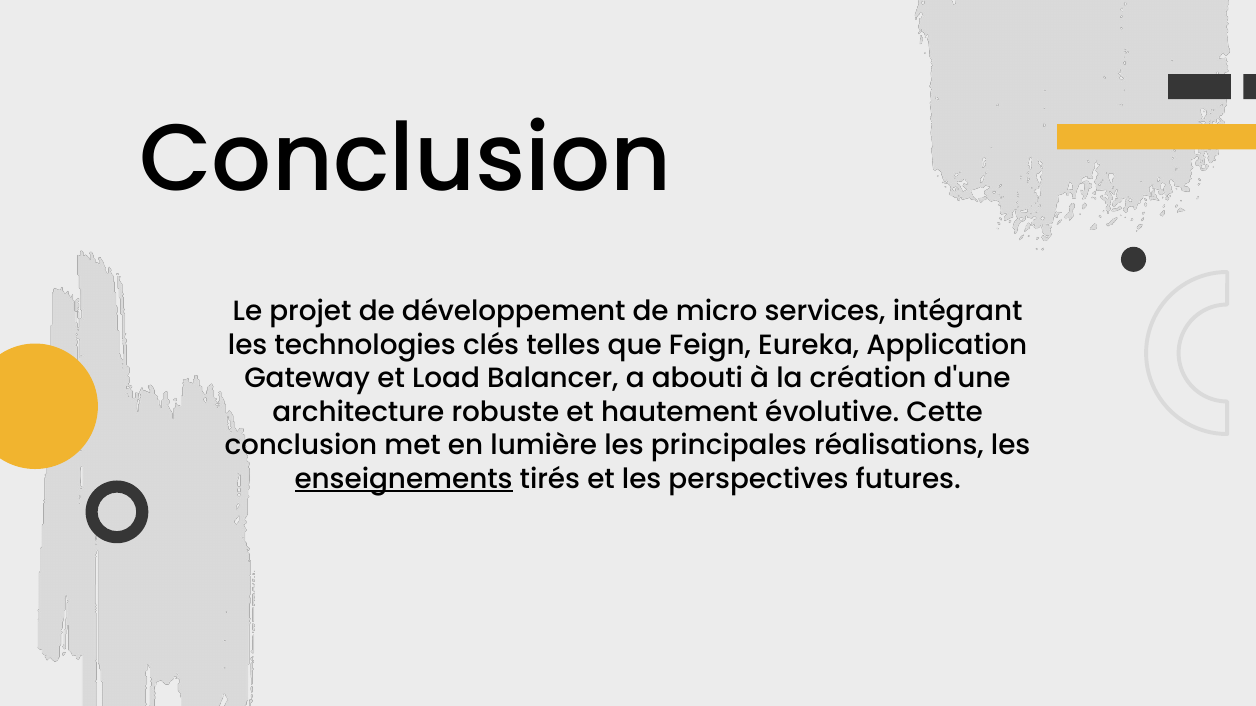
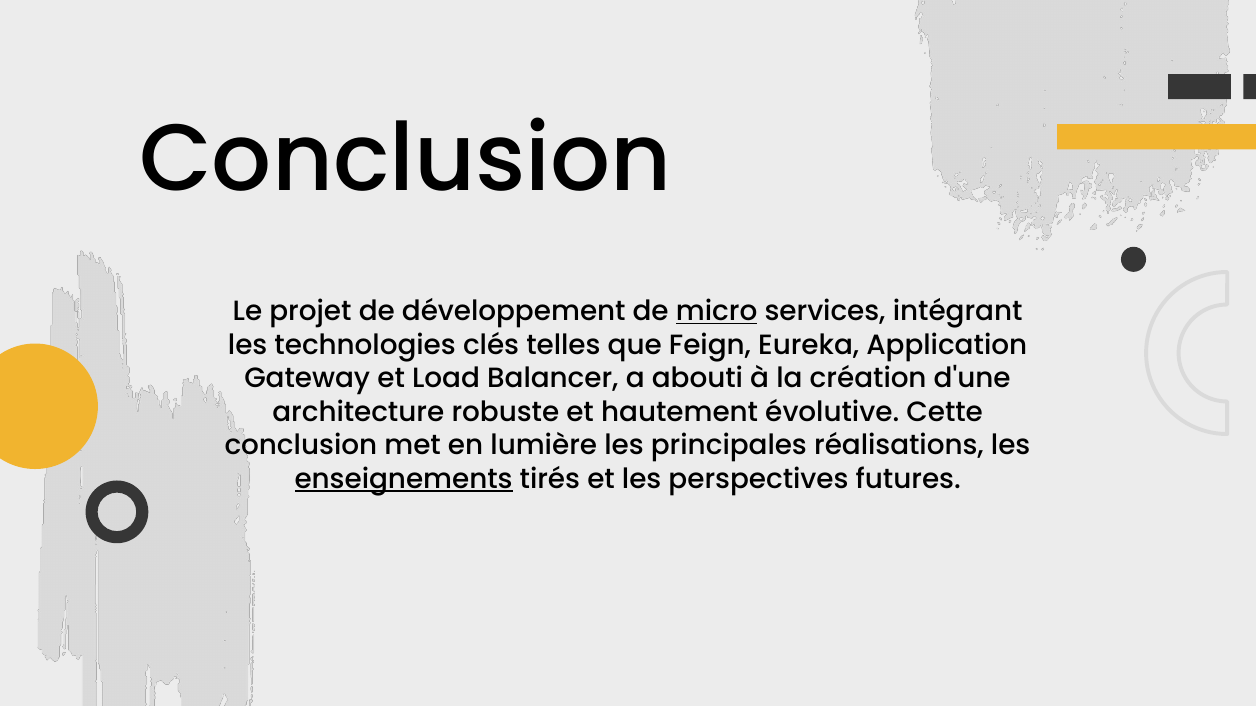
micro underline: none -> present (717, 312)
